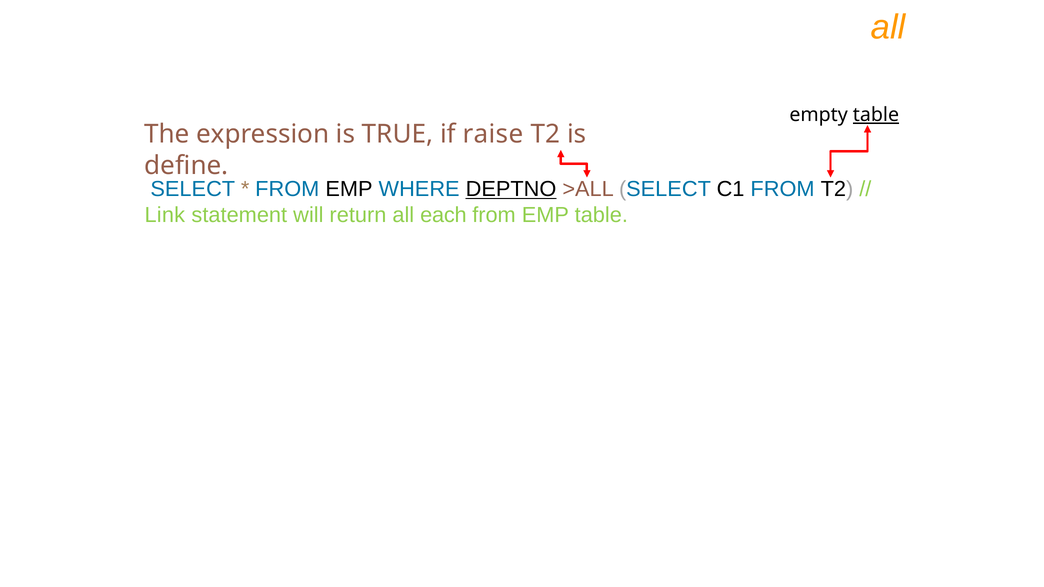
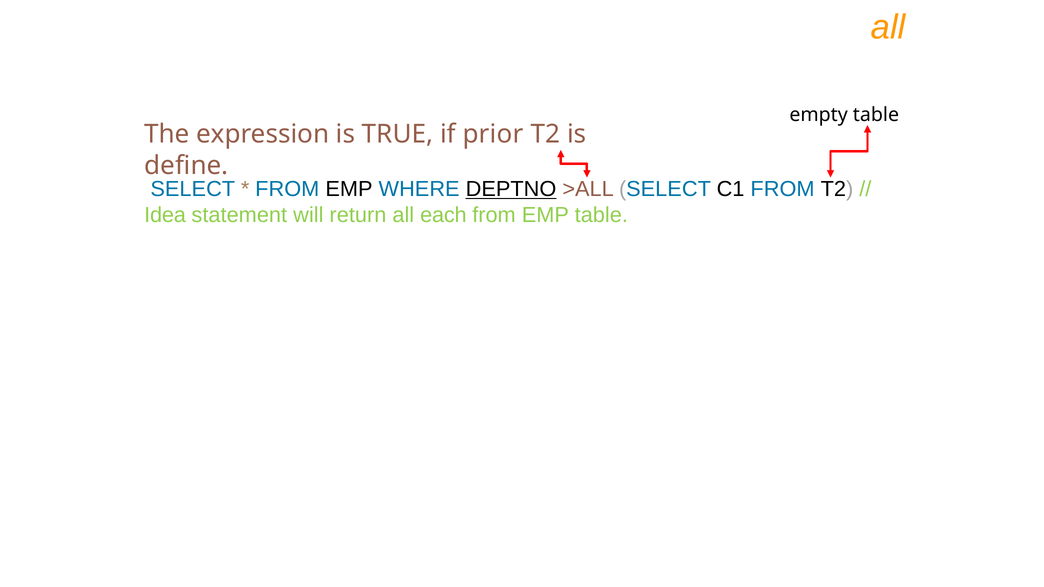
table underline: present -> none (876, 115)
raise: raise -> prior (493, 134)
Link: Link -> Idea (165, 215)
